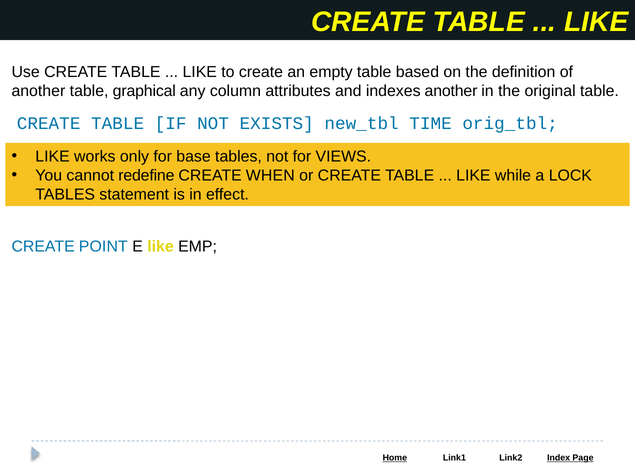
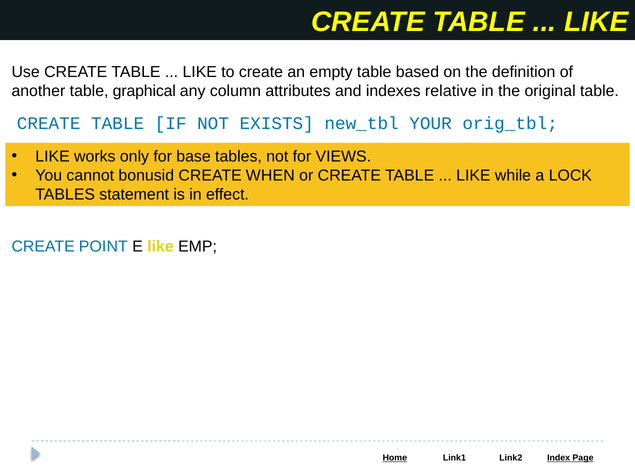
indexes another: another -> relative (451, 91)
TIME: TIME -> YOUR (431, 124)
redefine: redefine -> bonusid (146, 176)
